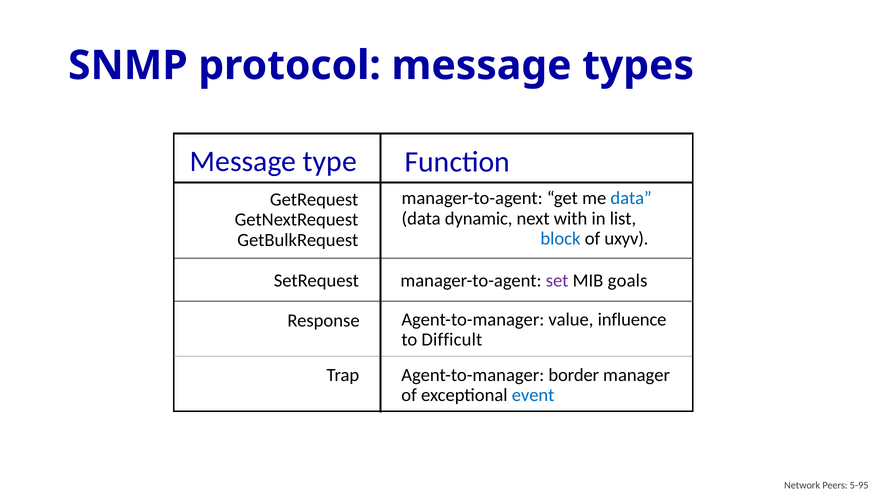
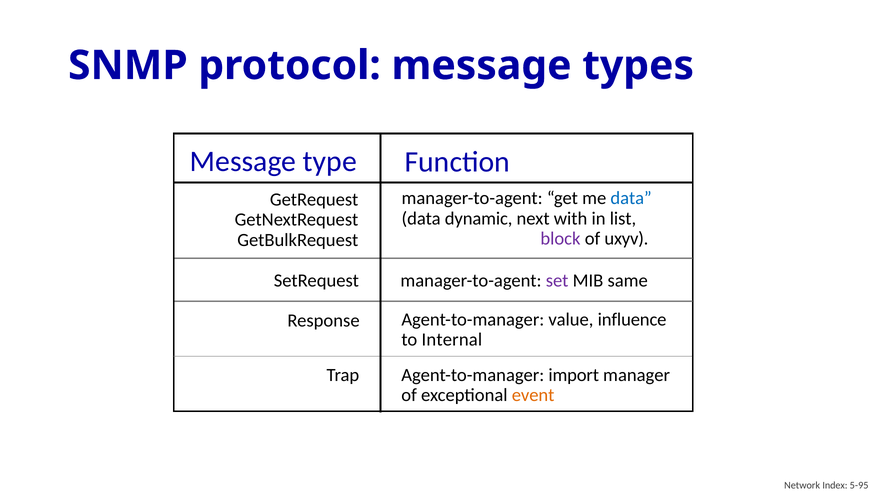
block colour: blue -> purple (560, 238)
goals: goals -> same (628, 281)
Difficult: Difficult -> Internal (452, 340)
border: border -> import (574, 375)
event colour: blue -> orange (533, 395)
Peers: Peers -> Index (835, 485)
